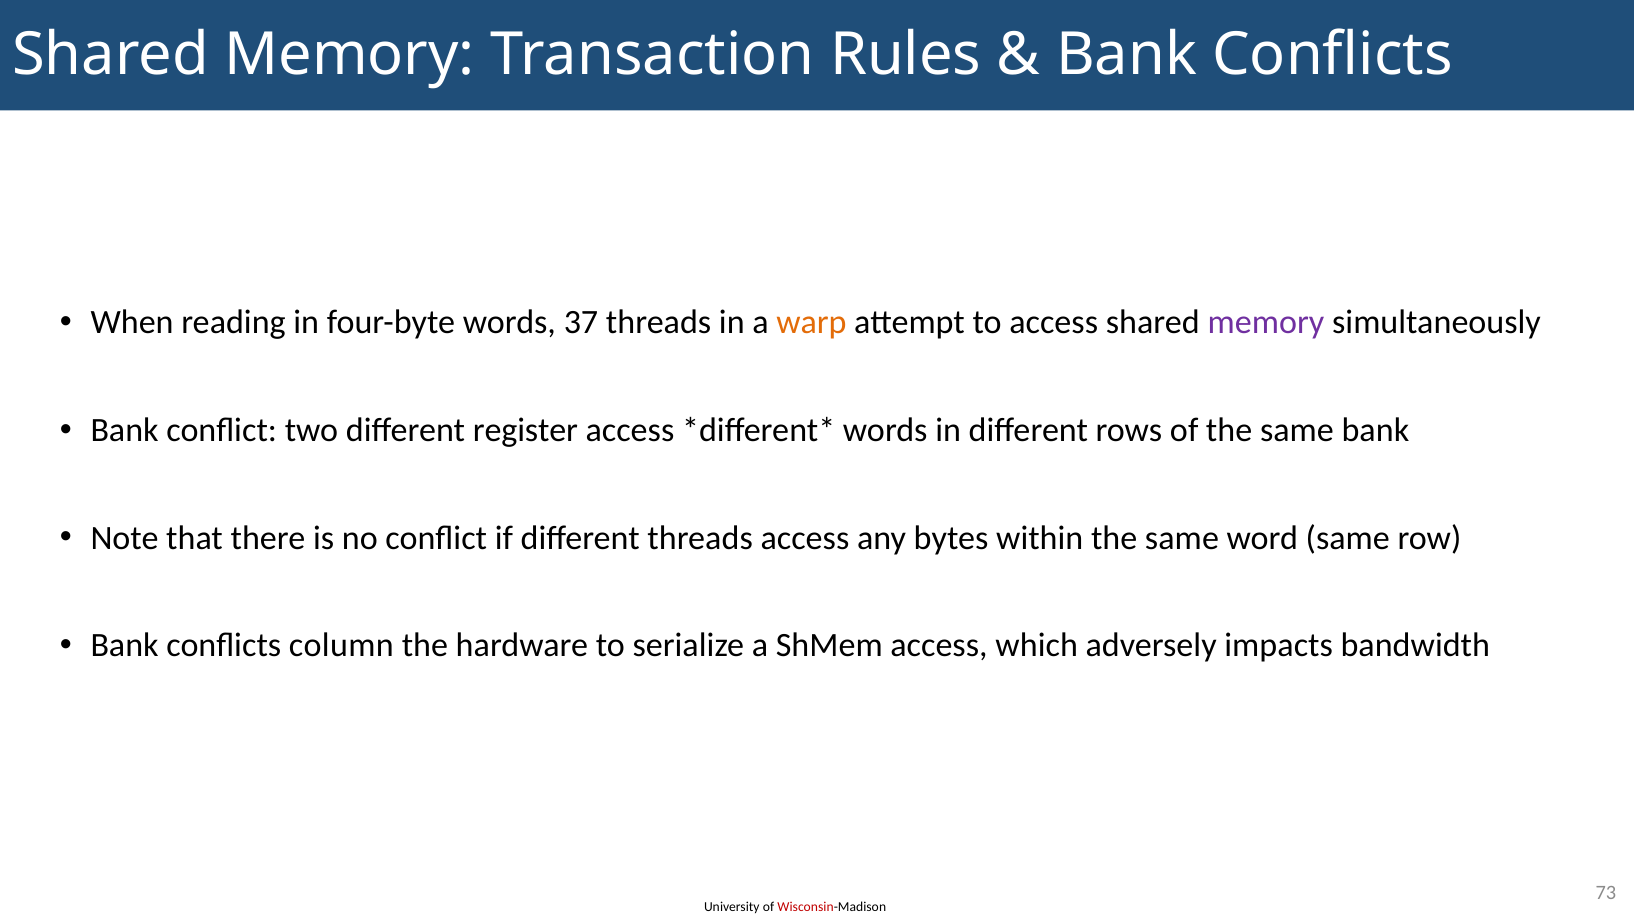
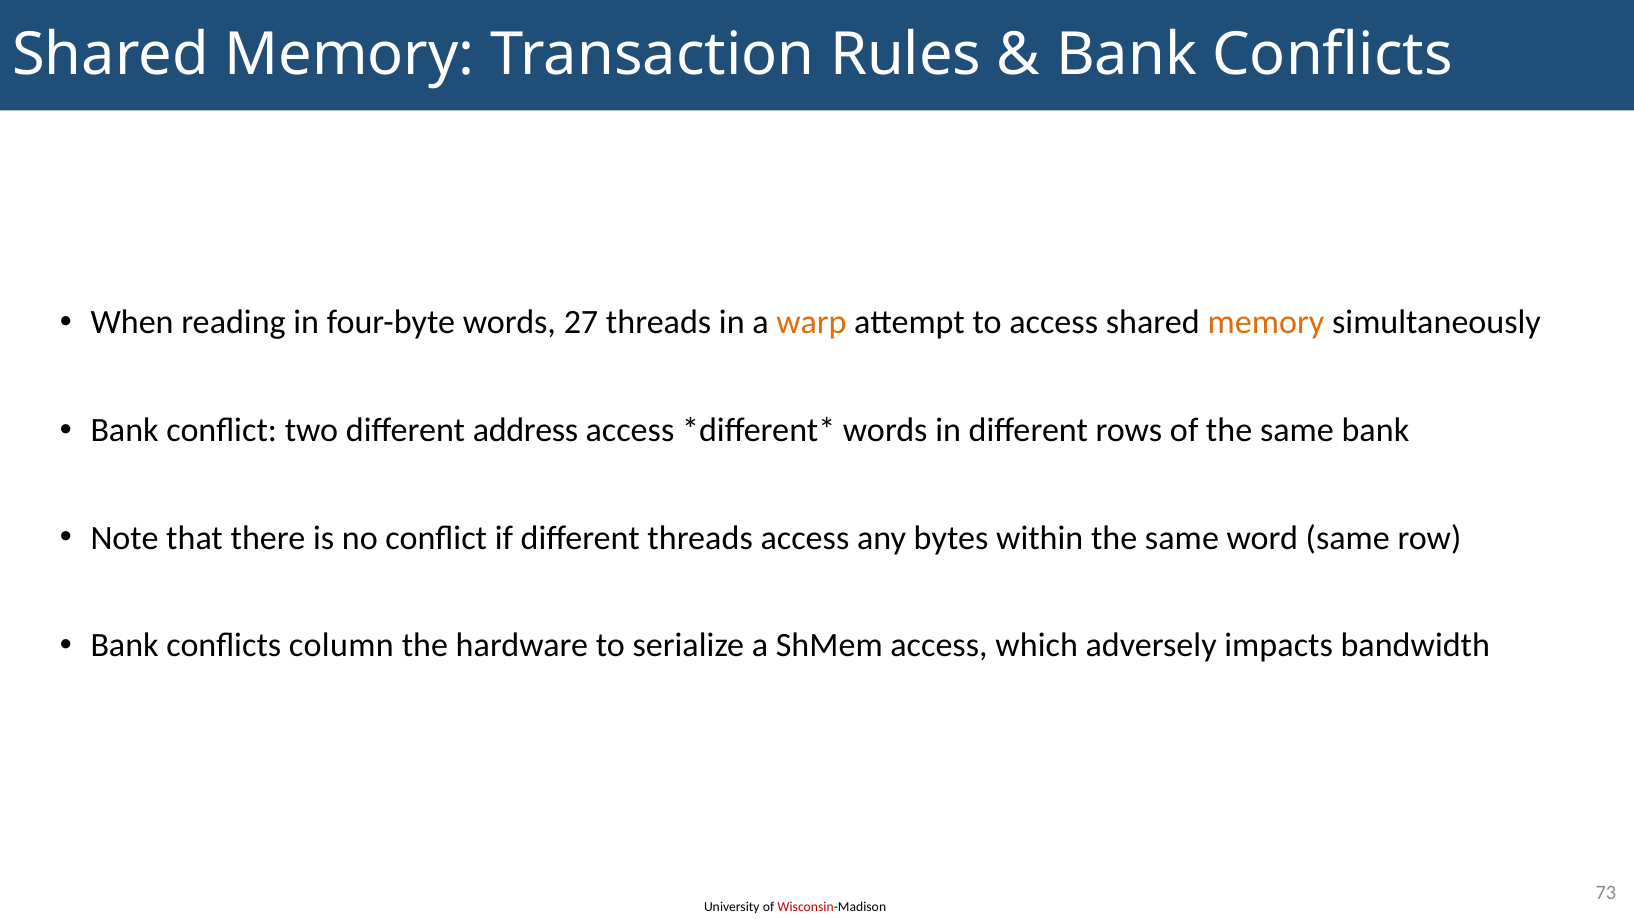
37: 37 -> 27 (581, 323)
memory colour: purple -> orange (1266, 323)
register: register -> address (526, 430)
